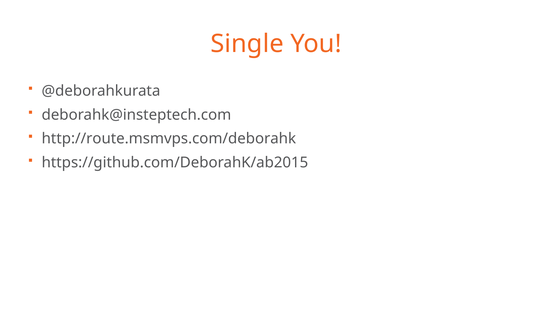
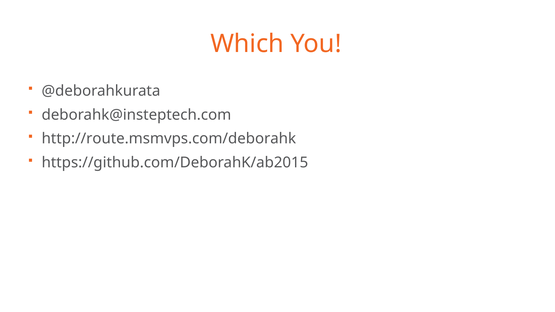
Single: Single -> Which (247, 44)
